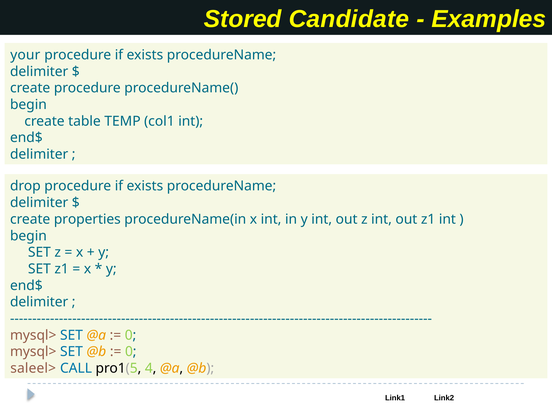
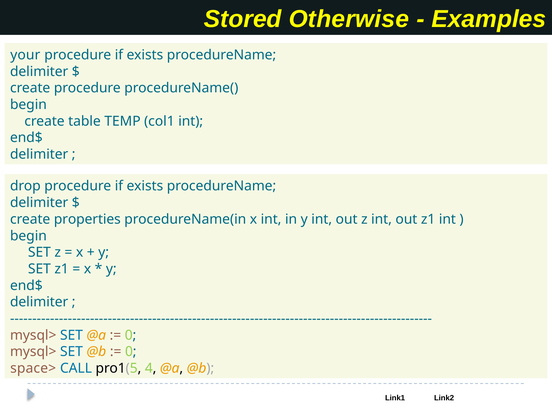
Candidate: Candidate -> Otherwise (349, 19)
saleel>: saleel> -> space> (33, 368)
